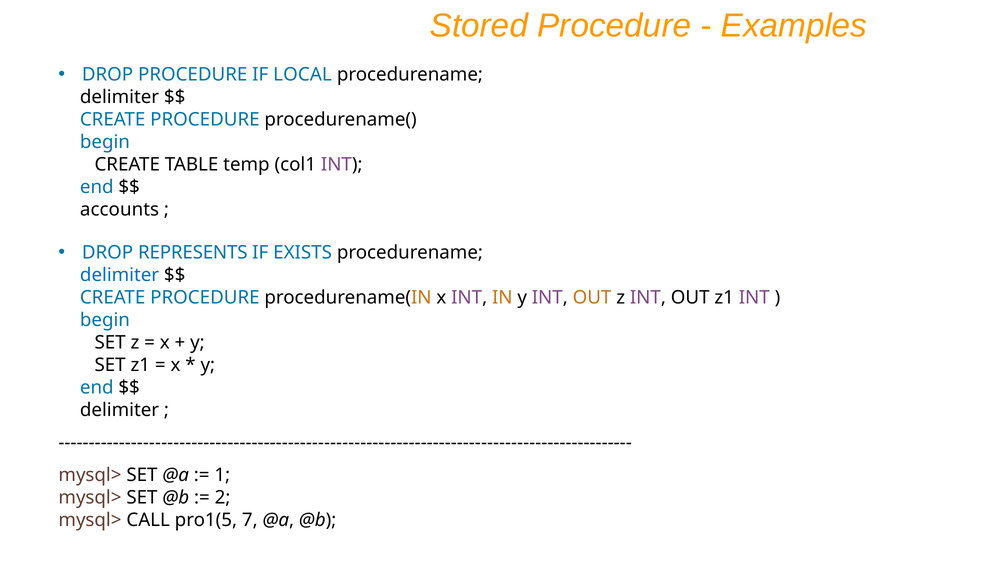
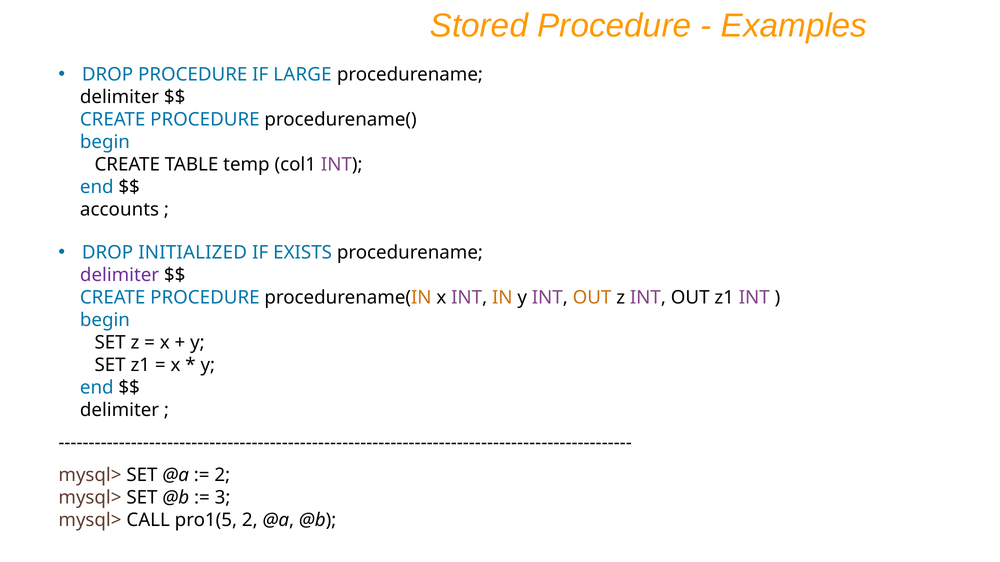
LOCAL: LOCAL -> LARGE (302, 75)
REPRESENTS: REPRESENTS -> INITIALIZED (193, 253)
delimiter colour: blue -> purple (120, 275)
1: 1 -> 2 (222, 475)
2: 2 -> 3 (223, 498)
pro1(5 7: 7 -> 2 (250, 520)
